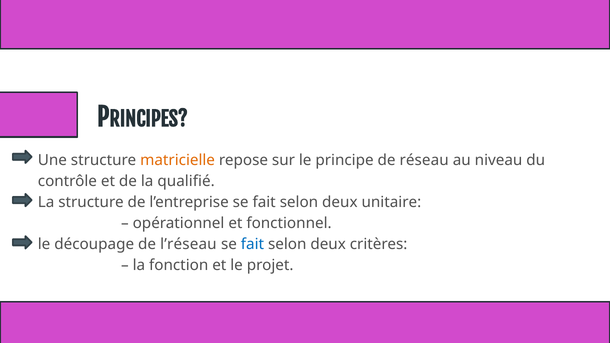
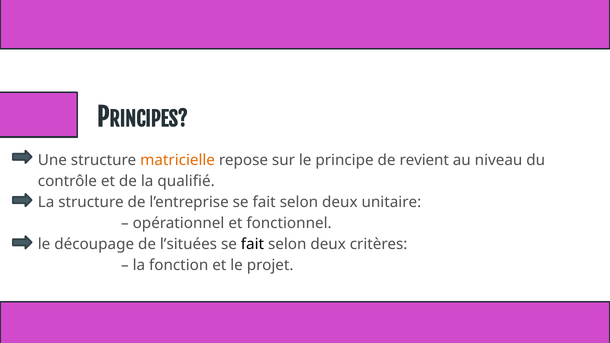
réseau: réseau -> revient (424, 160)
l’réseau: l’réseau -> l’situées (189, 244)
fait colour: blue -> black (252, 244)
